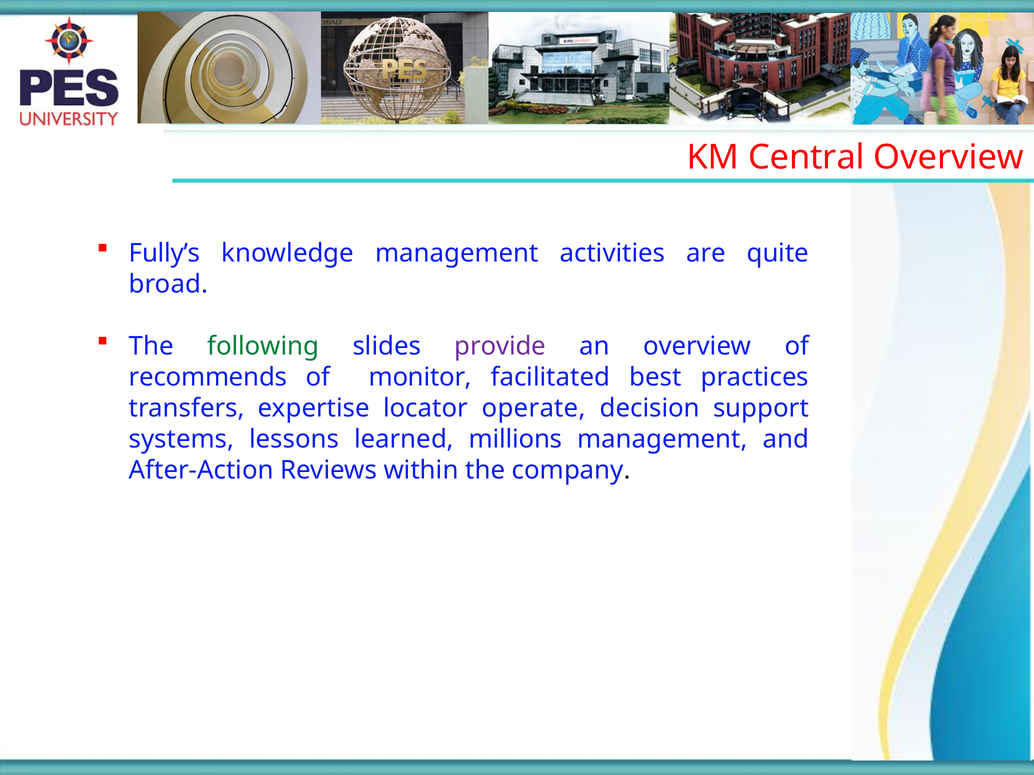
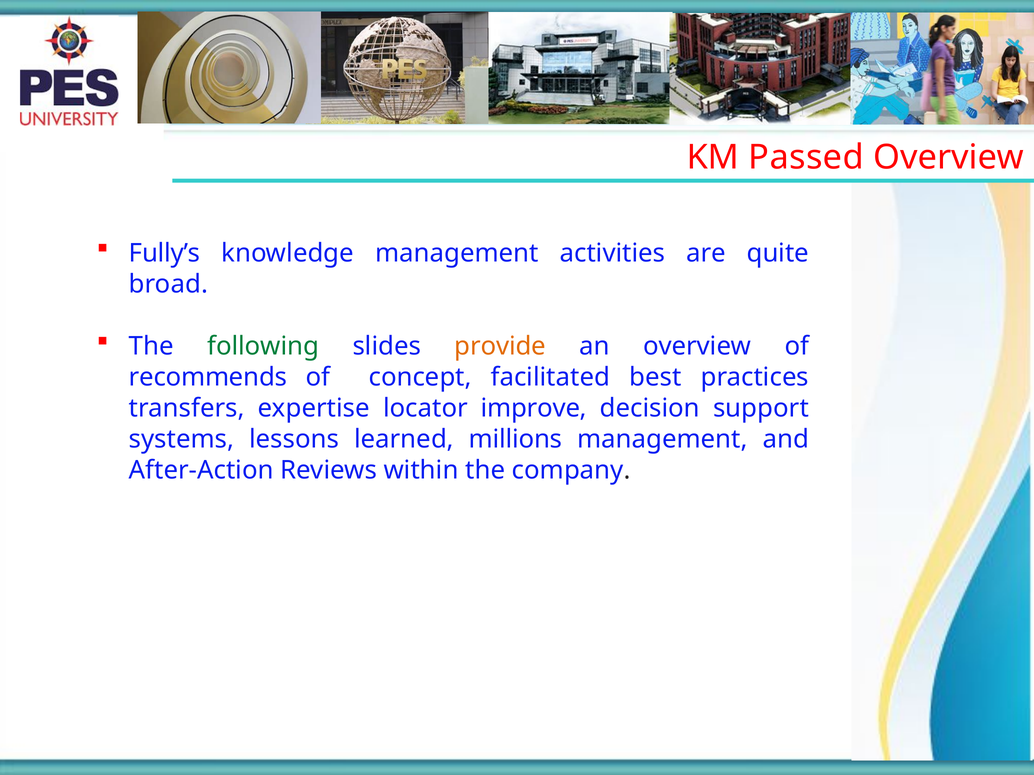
Central: Central -> Passed (806, 157)
provide colour: purple -> orange (500, 346)
monitor: monitor -> concept (420, 377)
operate: operate -> improve (534, 408)
